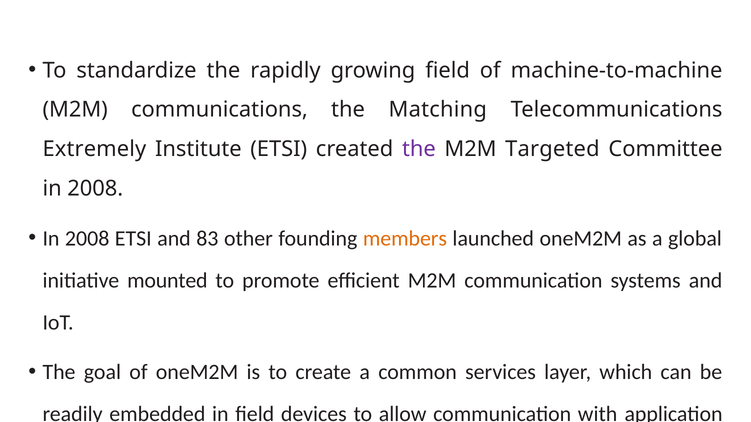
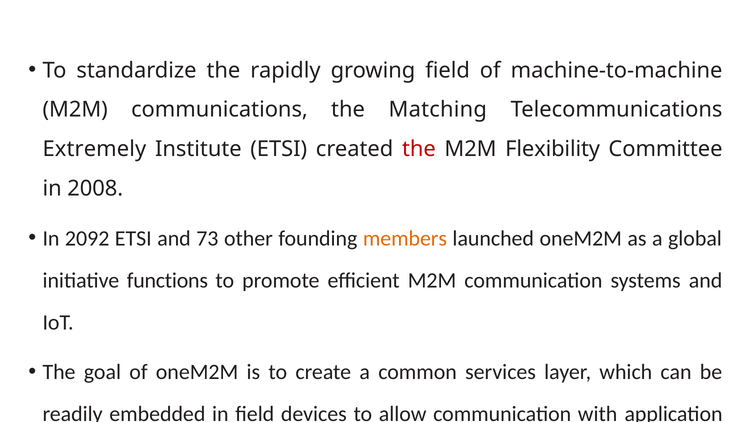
the colour: purple -> red (419, 149)
Targeted: Targeted -> Flexibility (553, 149)
2008: 2008 -> 2092 (87, 239)
83: 83 -> 73 (207, 239)
mounted: mounted -> functions (167, 281)
